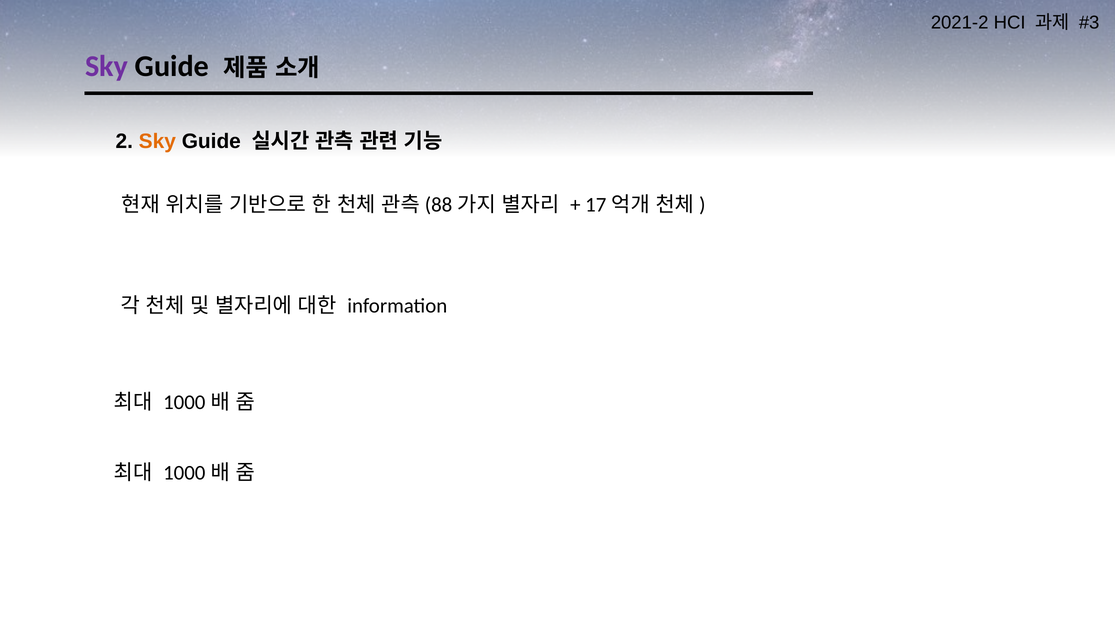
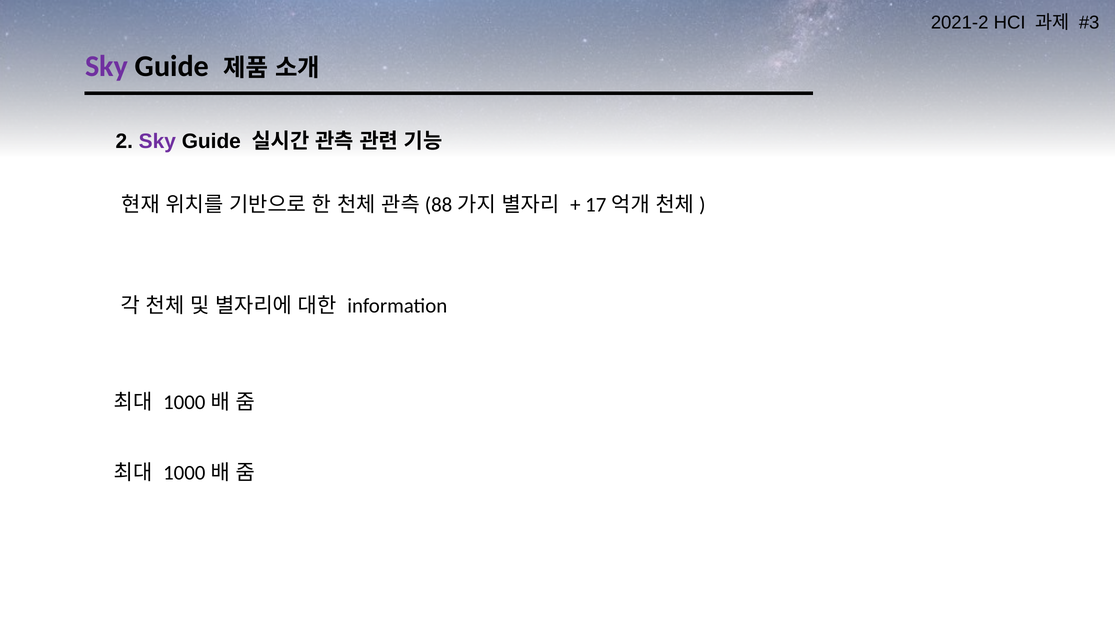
Sky colour: orange -> purple (157, 142)
